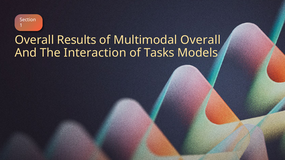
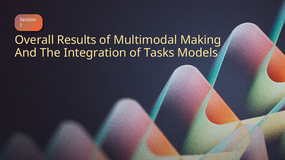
Multimodal Overall: Overall -> Making (201, 40)
Interaction: Interaction -> Integration (95, 53)
